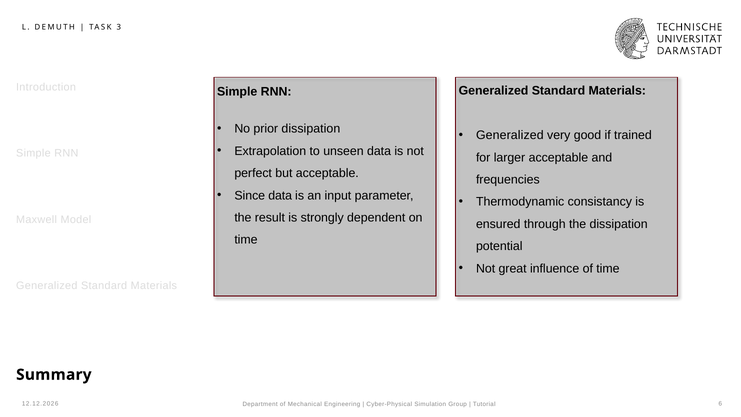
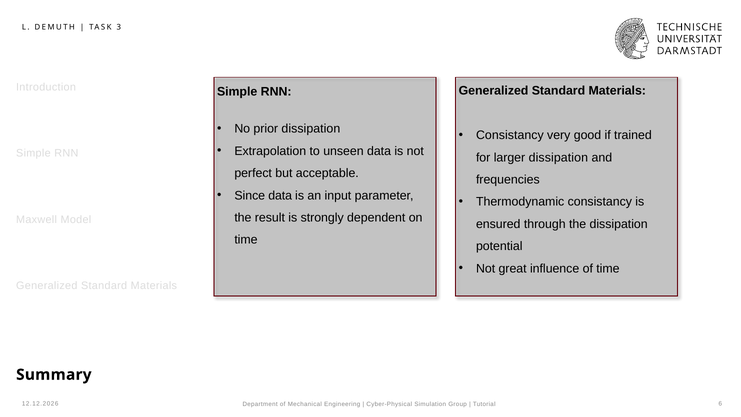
Generalized: Generalized -> Consistancy (510, 135)
larger acceptable: acceptable -> dissipation (558, 157)
